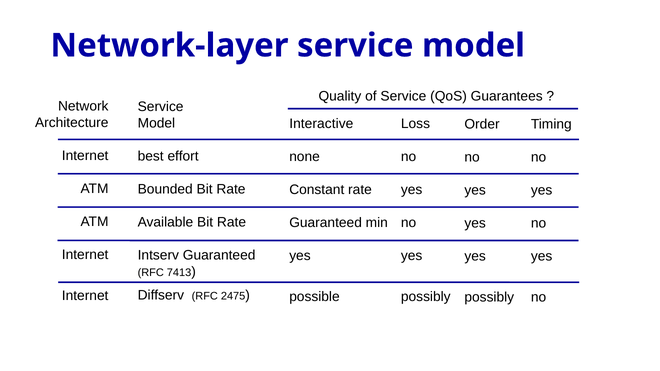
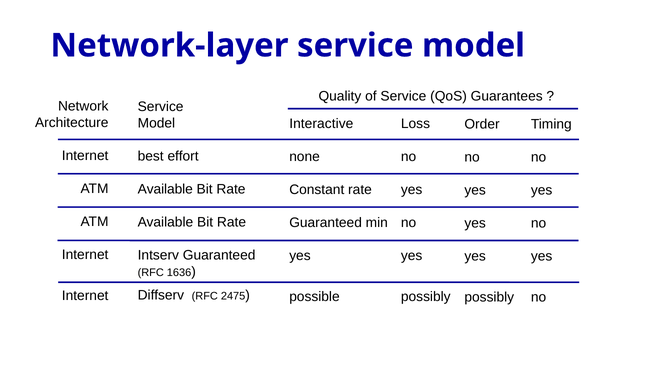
Bounded: Bounded -> Available (165, 189)
7413: 7413 -> 1636 (179, 273)
